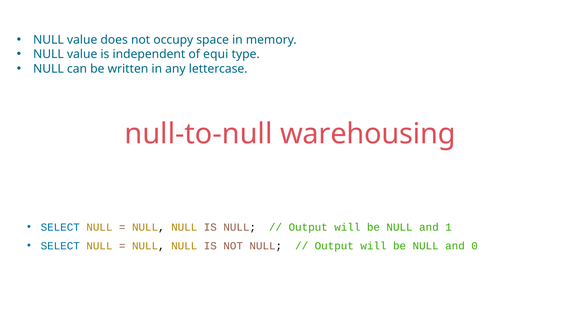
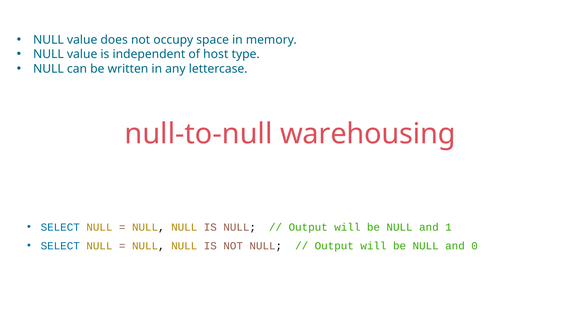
equi: equi -> host (216, 54)
